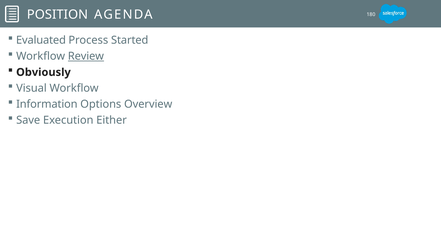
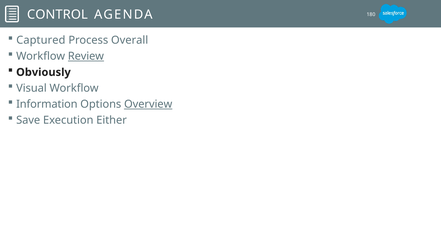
POSITION: POSITION -> CONTROL (57, 14)
Evaluated: Evaluated -> Captured (41, 40)
Started: Started -> Overall (130, 40)
Overview underline: none -> present (148, 104)
